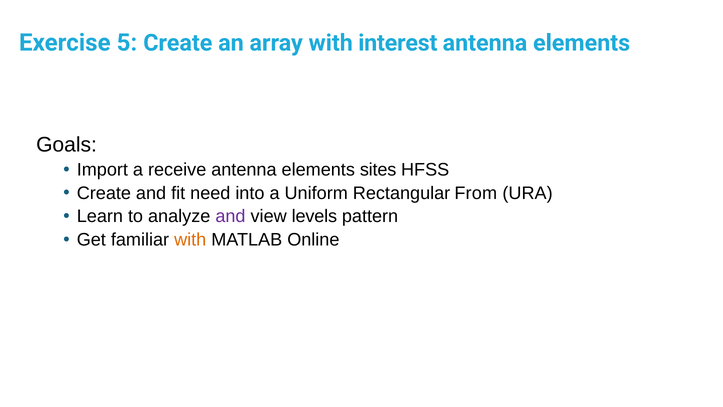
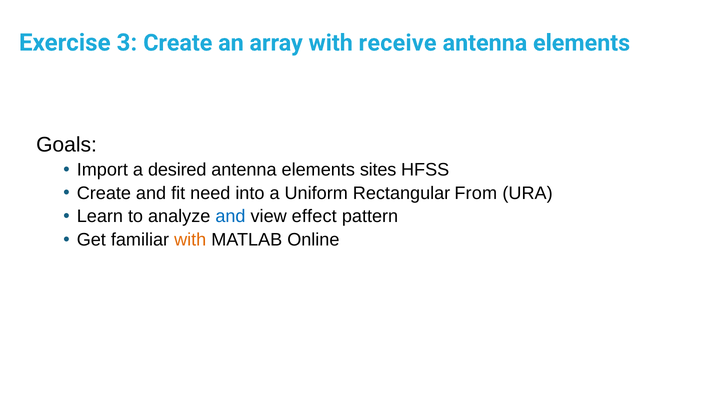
5: 5 -> 3 (127, 43)
interest: interest -> receive (398, 43)
receive: receive -> desired (177, 170)
and colour: purple -> blue (230, 216)
levels: levels -> effect (314, 216)
